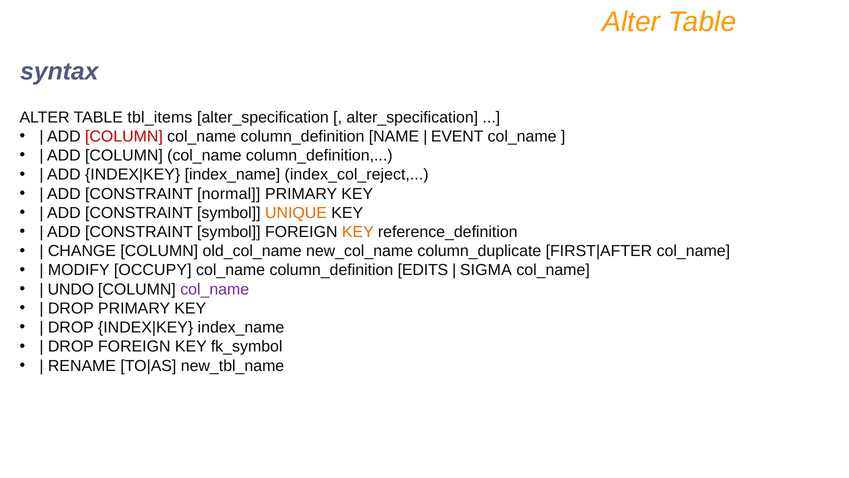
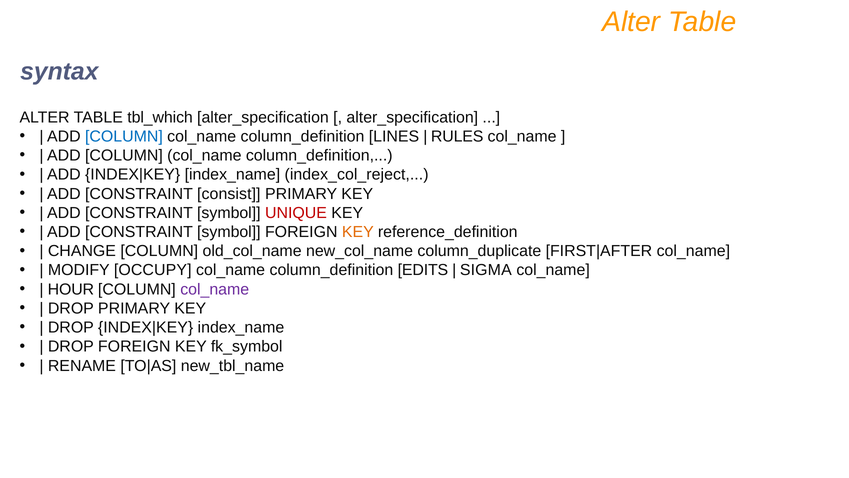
tbl_items: tbl_items -> tbl_which (160, 117)
COLUMN colour: red -> blue (124, 136)
NAME: NAME -> LINES (394, 136)
EVENT: EVENT -> RULES (457, 136)
normal: normal -> consist (229, 194)
UNIQUE colour: orange -> red (296, 213)
UNDO: UNDO -> HOUR (71, 289)
